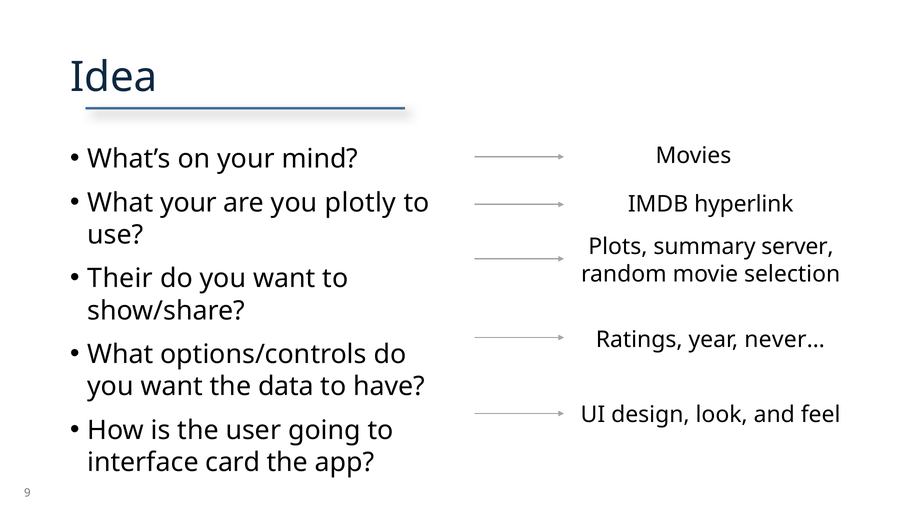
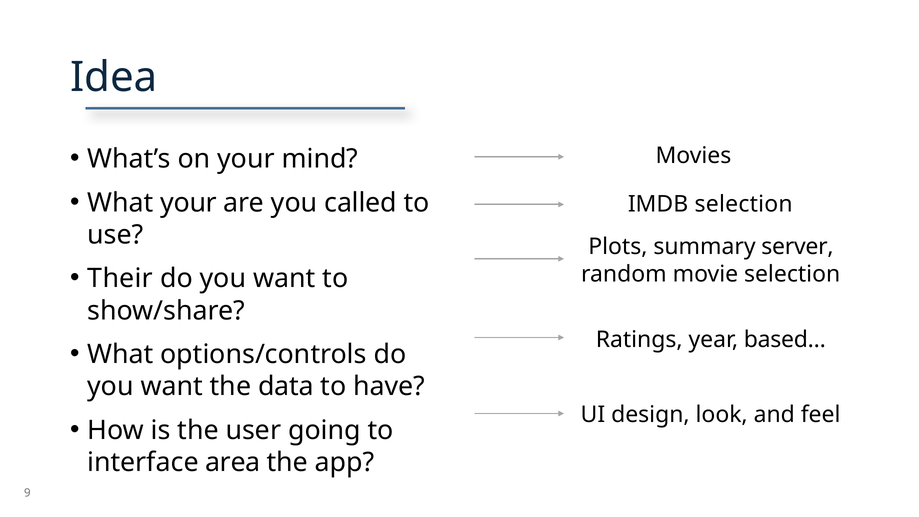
plotly: plotly -> called (361, 203)
IMDB hyperlink: hyperlink -> selection (744, 204)
never…: never… -> based… (785, 340)
card: card -> area (233, 462)
